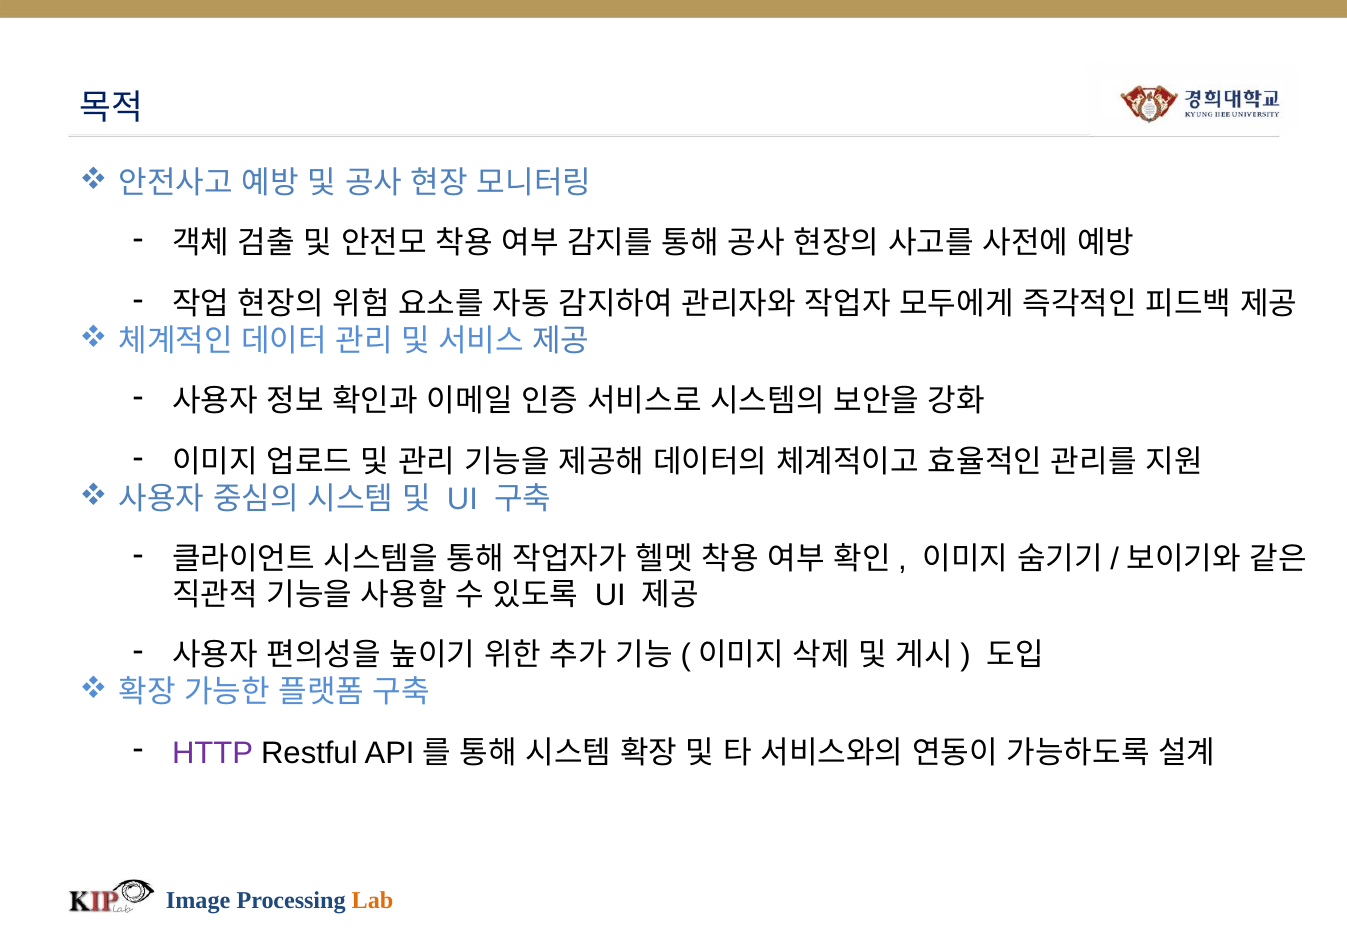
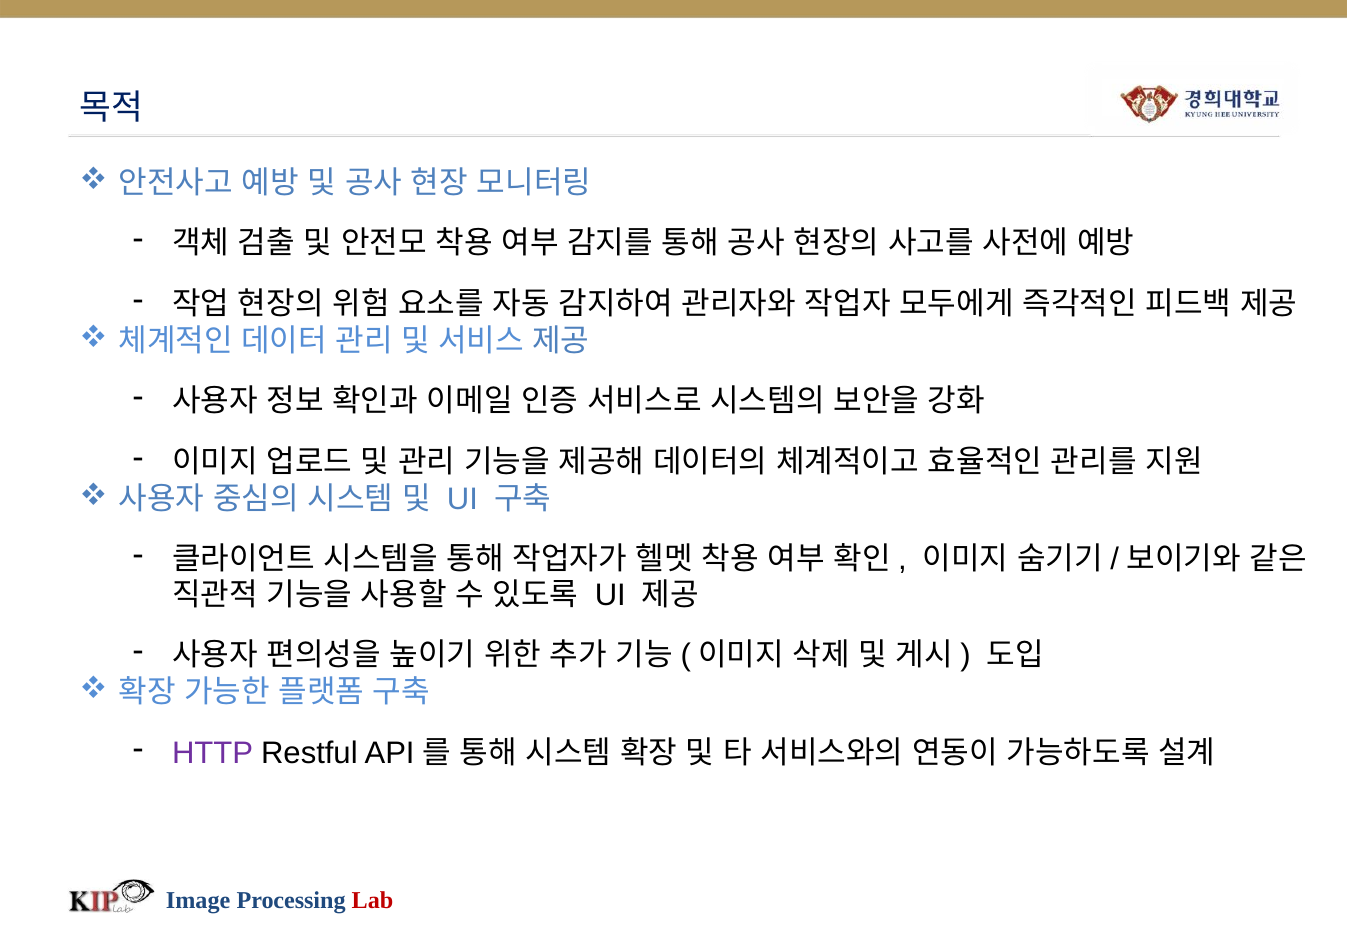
Lab colour: orange -> red (372, 900)
